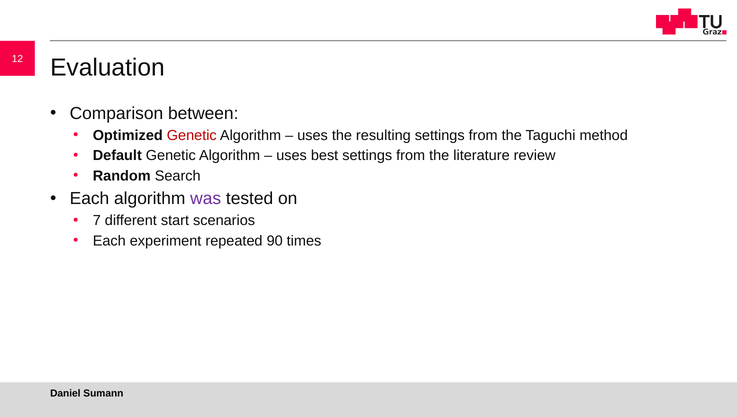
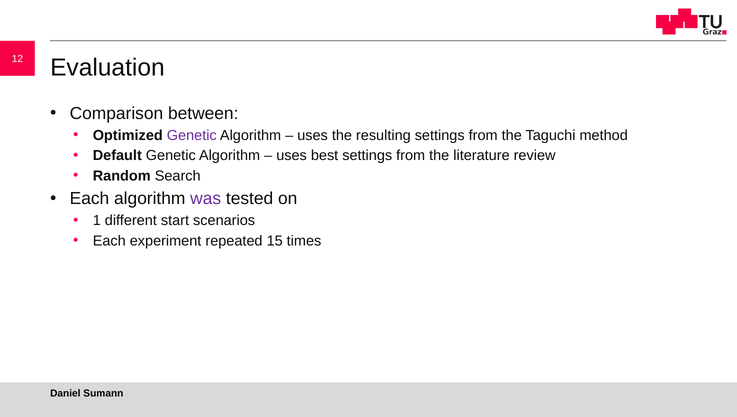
Genetic colour: red -> purple (192, 135)
7: 7 -> 1 (97, 220)
90: 90 -> 15 (275, 241)
